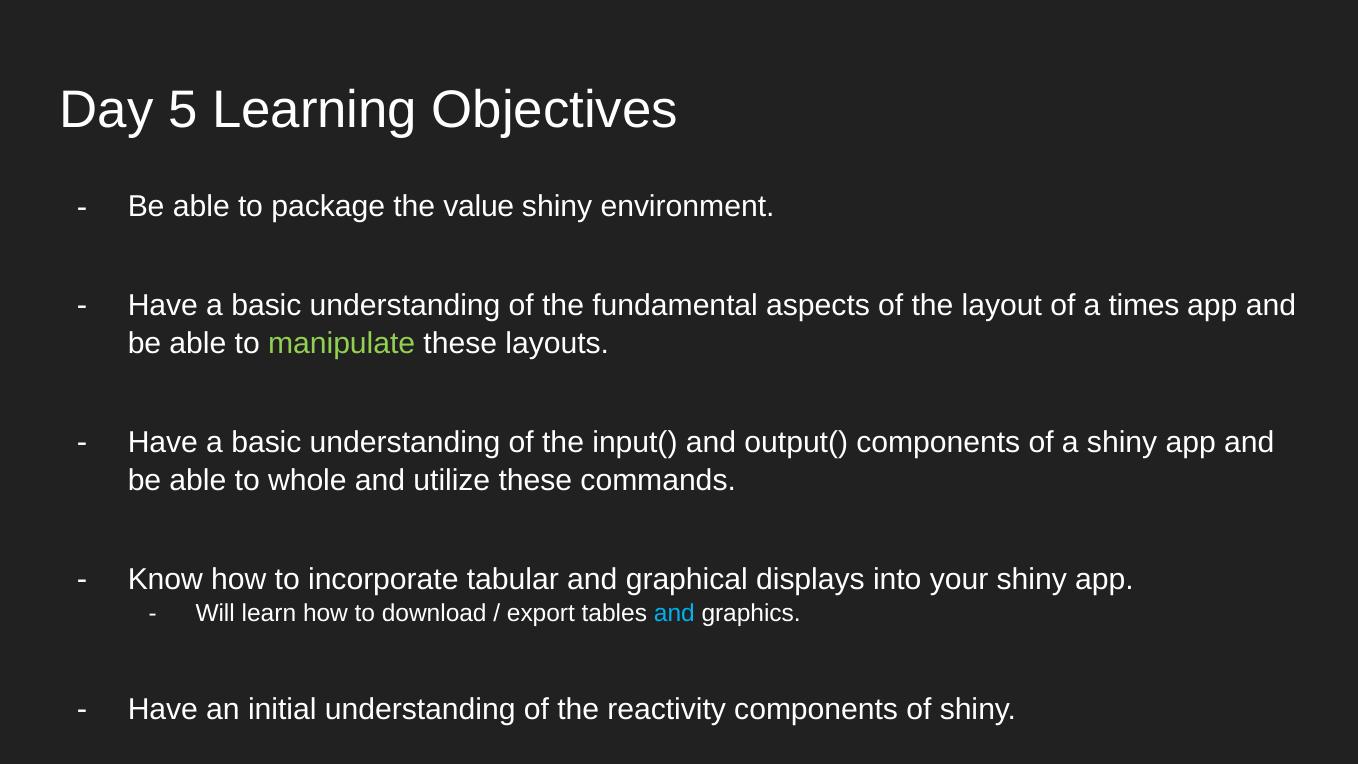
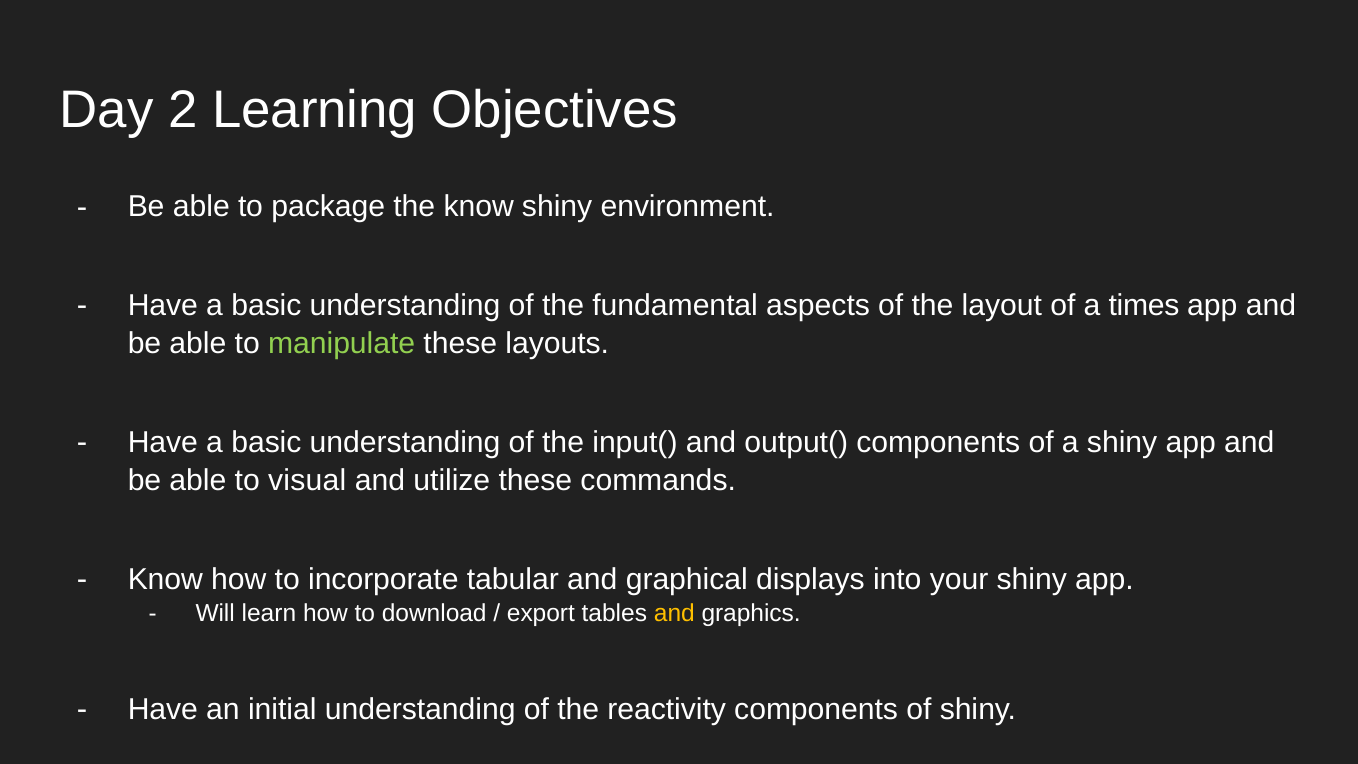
5: 5 -> 2 (183, 110)
the value: value -> know (479, 207)
whole: whole -> visual (307, 481)
and colour: light blue -> yellow (674, 614)
